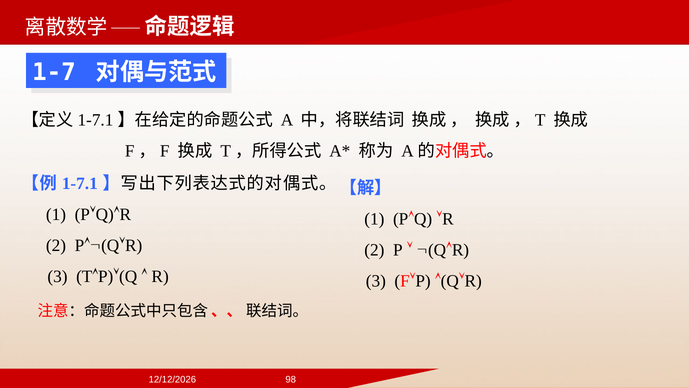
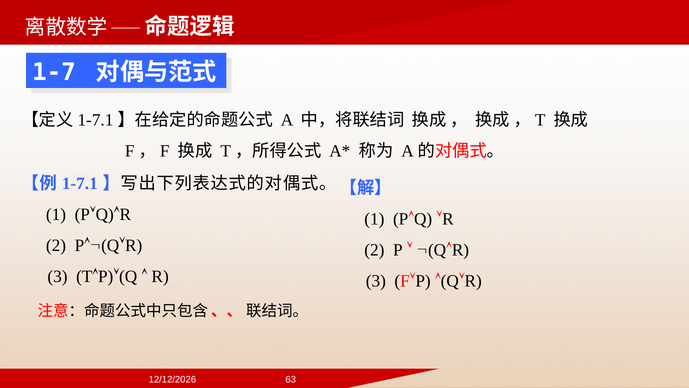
98: 98 -> 63 (291, 379)
